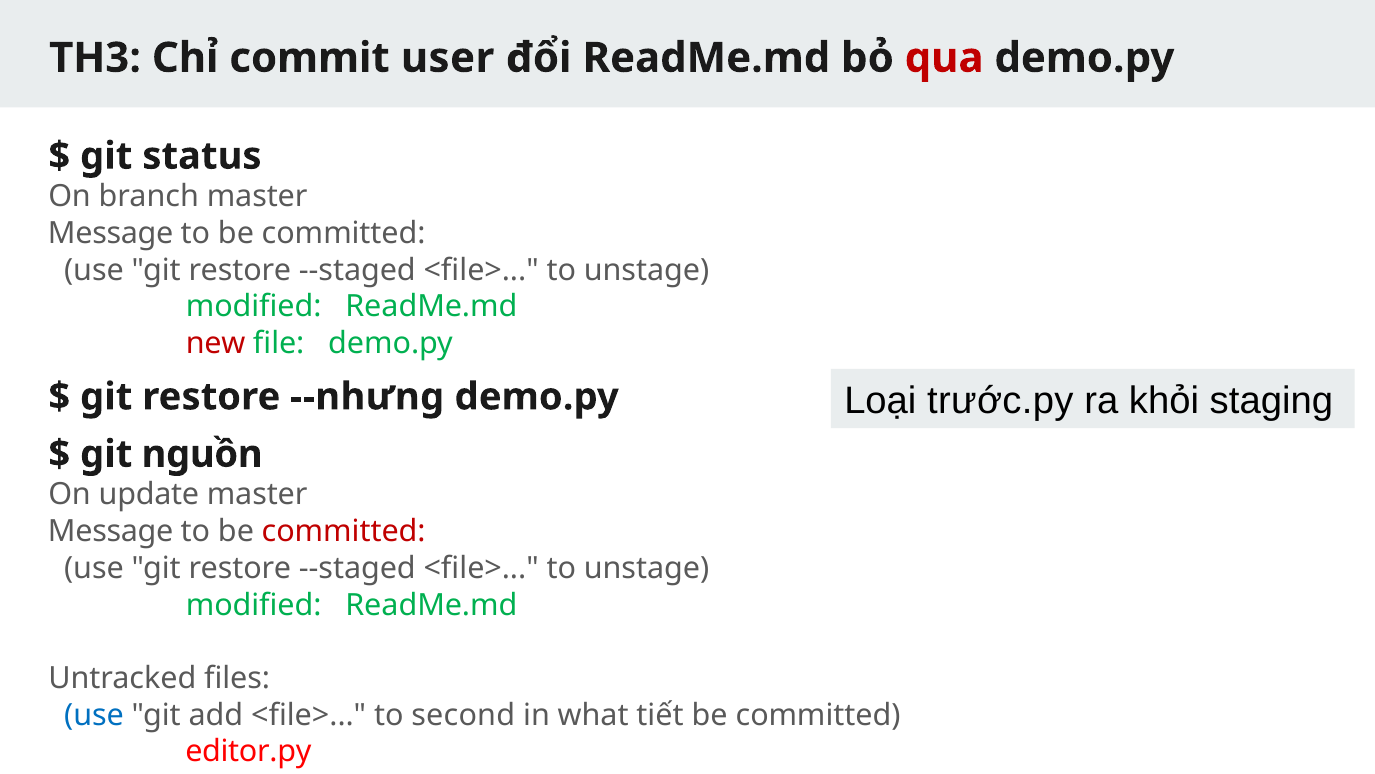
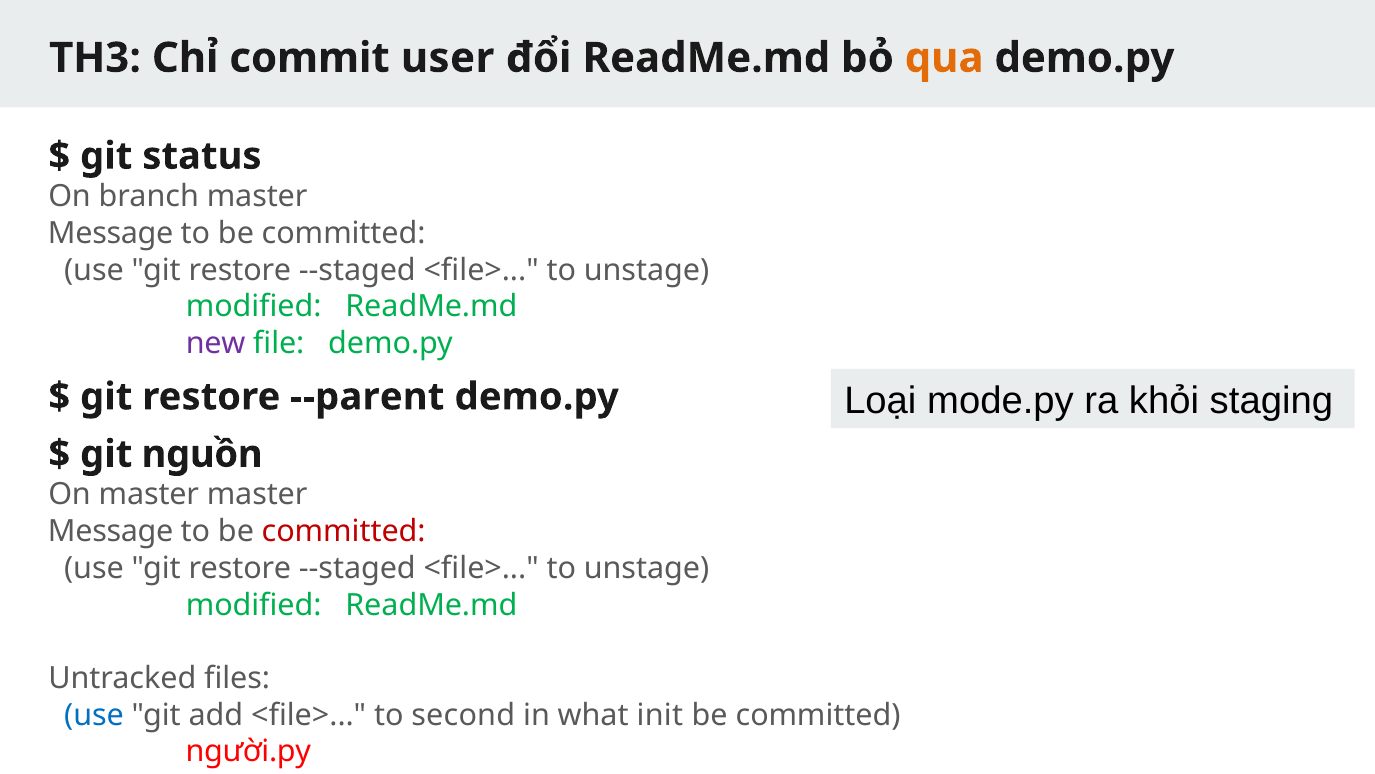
qua colour: red -> orange (944, 58)
new colour: red -> purple (216, 343)
trước.py: trước.py -> mode.py (1000, 401)
--nhưng: --nhưng -> --parent (367, 397)
On update: update -> master (149, 495)
tiết: tiết -> init (660, 714)
editor.py: editor.py -> người.py (248, 751)
